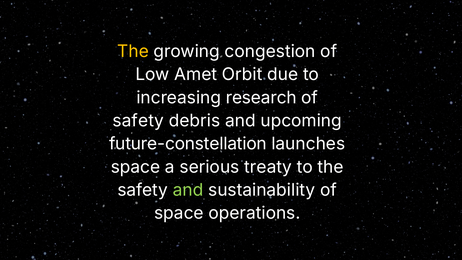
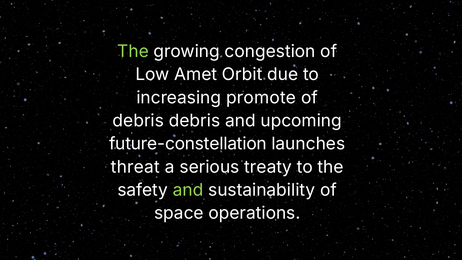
The colour: yellow -> light green (133, 51)
research: research -> promote (261, 98)
safety: safety -> debris (138, 121)
space: space -> threat (135, 167)
